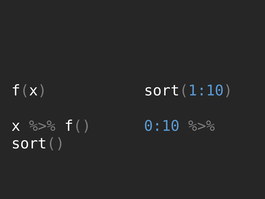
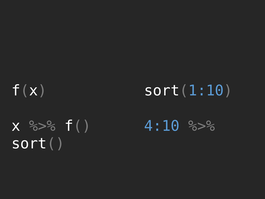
0:10: 0:10 -> 4:10 (162, 126)
